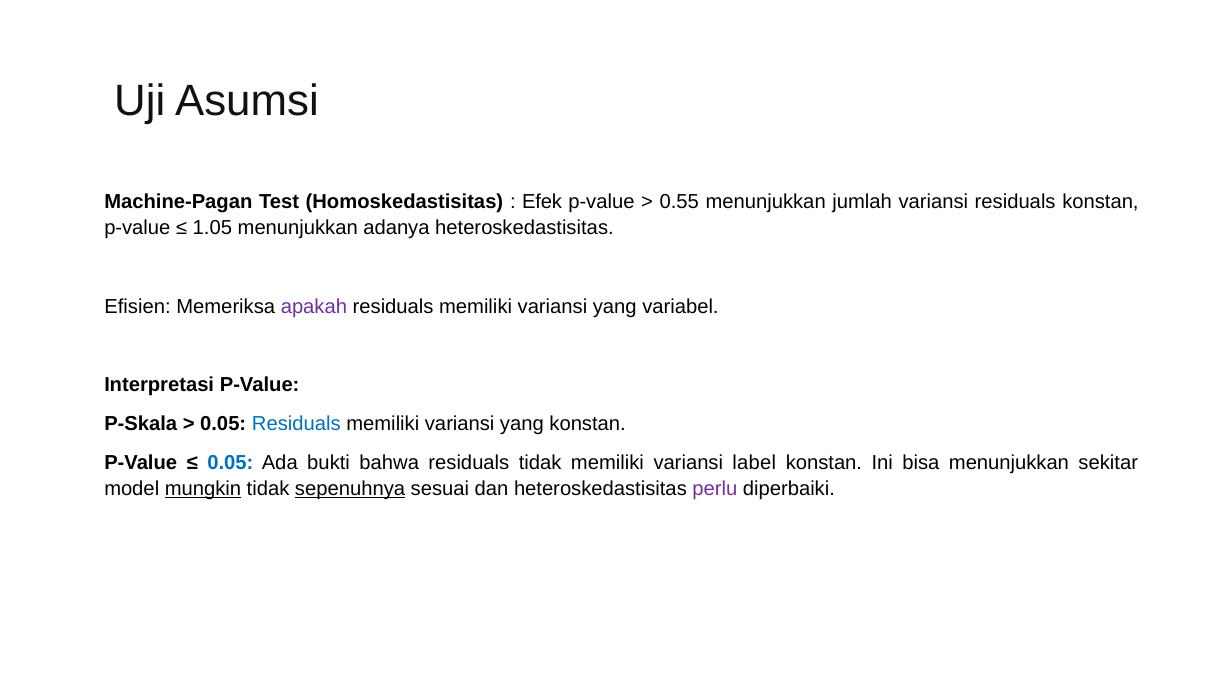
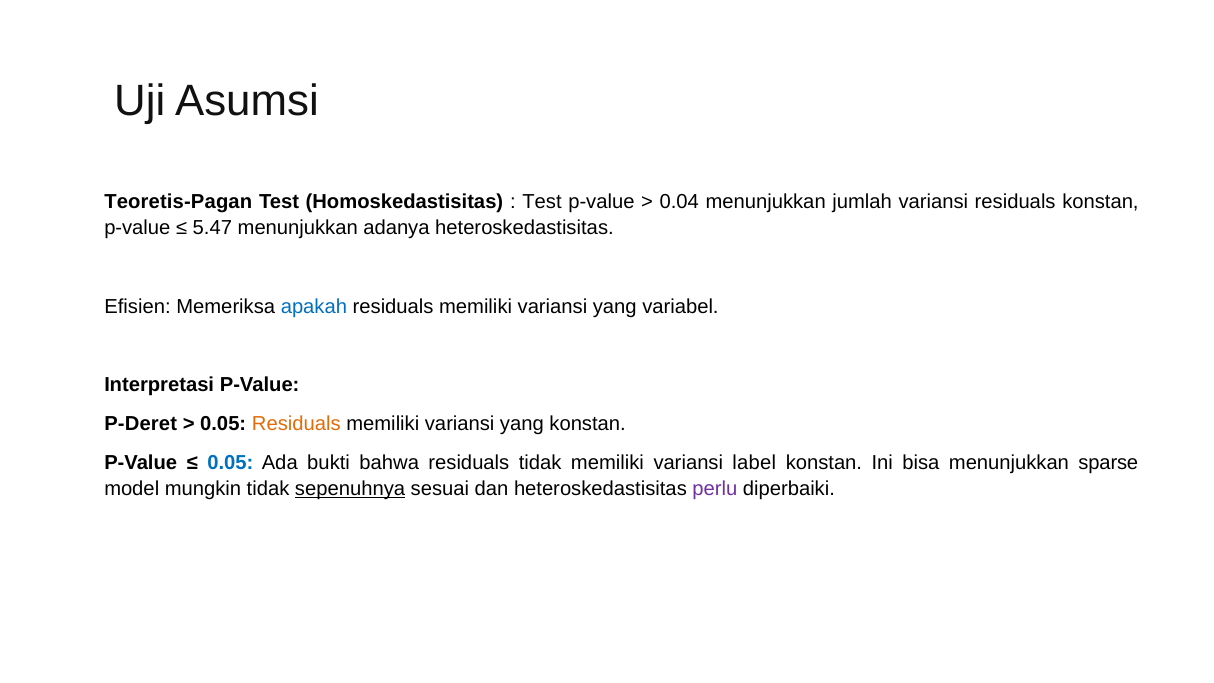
Machine-Pagan: Machine-Pagan -> Teoretis-Pagan (178, 202)
Efek: Efek -> Test (542, 202)
0.55: 0.55 -> 0.04 (679, 202)
1.05: 1.05 -> 5.47 (212, 228)
apakah colour: purple -> blue (314, 306)
P-Skala: P-Skala -> P-Deret (141, 424)
Residuals colour: blue -> orange (296, 424)
sekitar: sekitar -> sparse (1108, 463)
mungkin underline: present -> none (203, 489)
